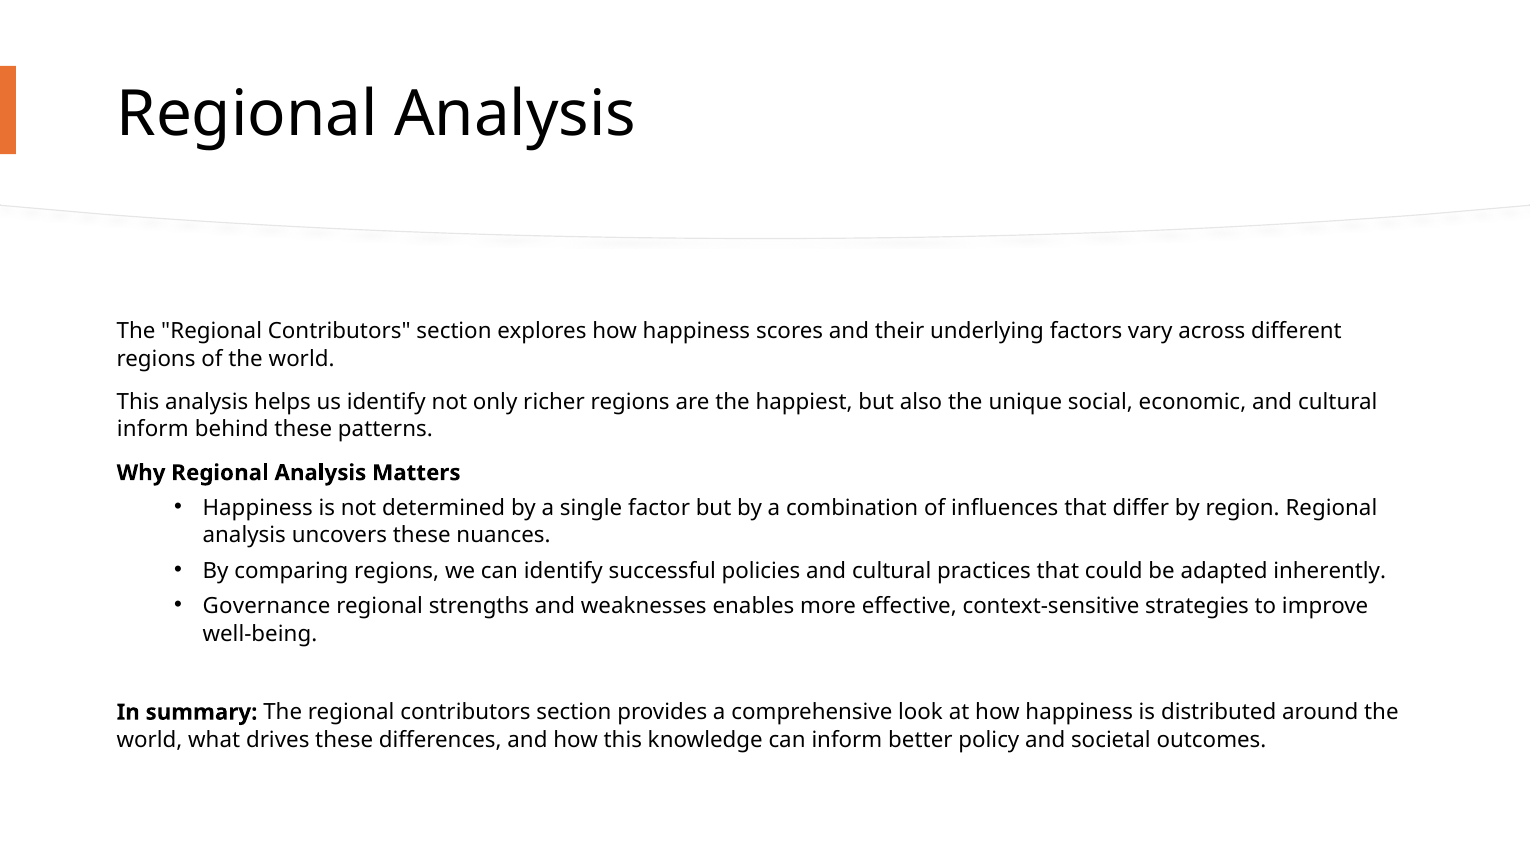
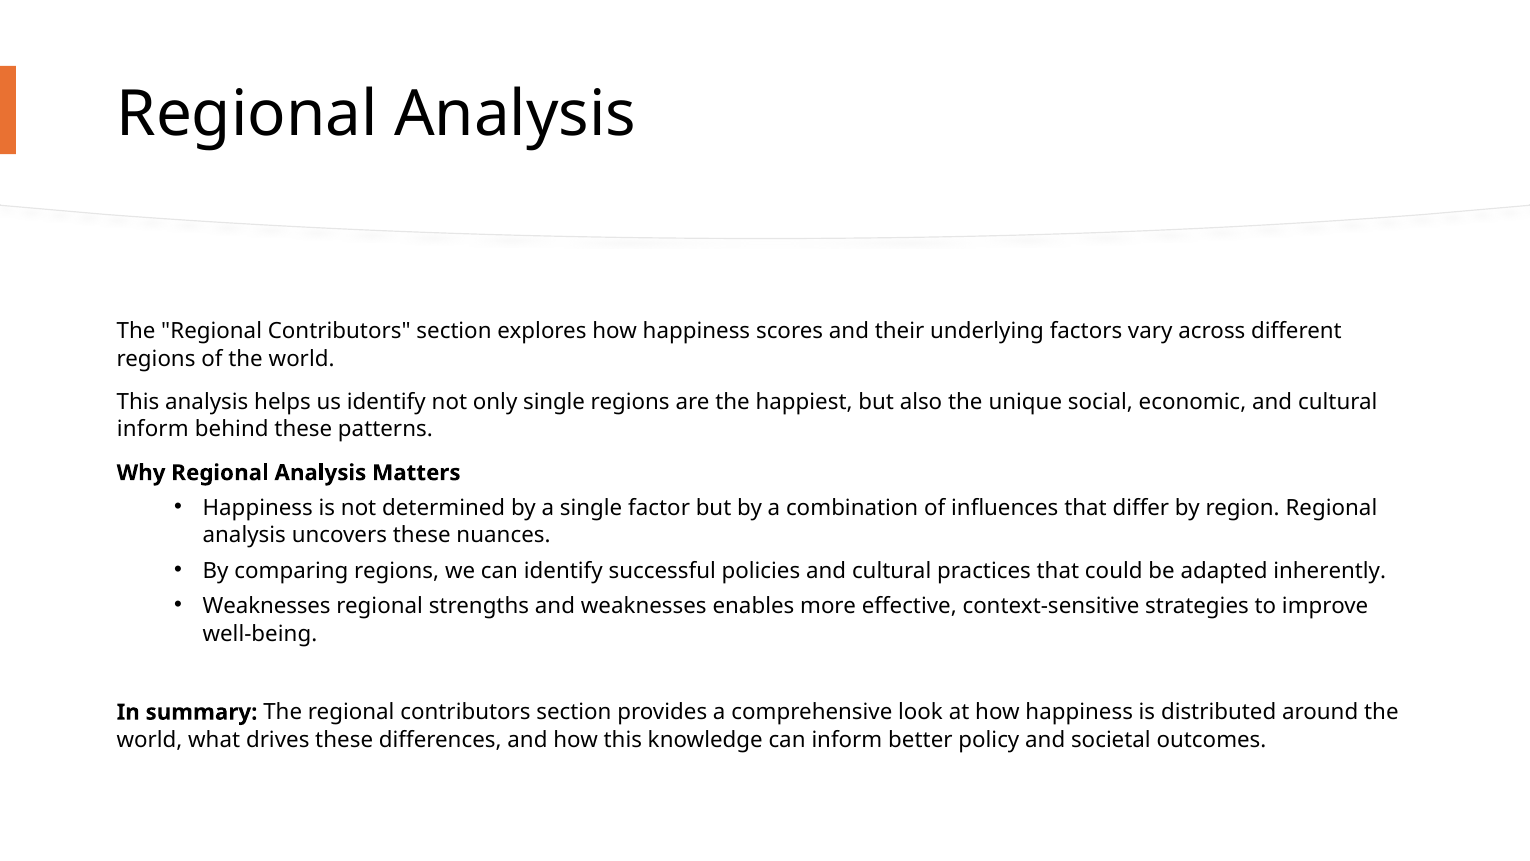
only richer: richer -> single (554, 402)
Governance: Governance -> Weaknesses (267, 606)
